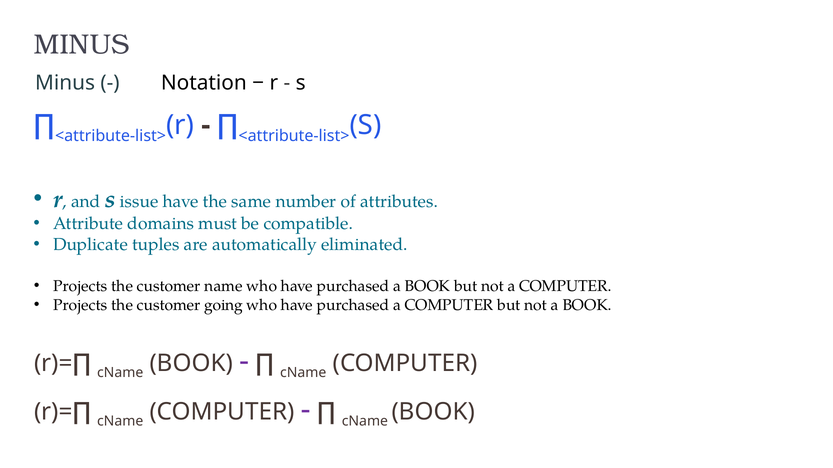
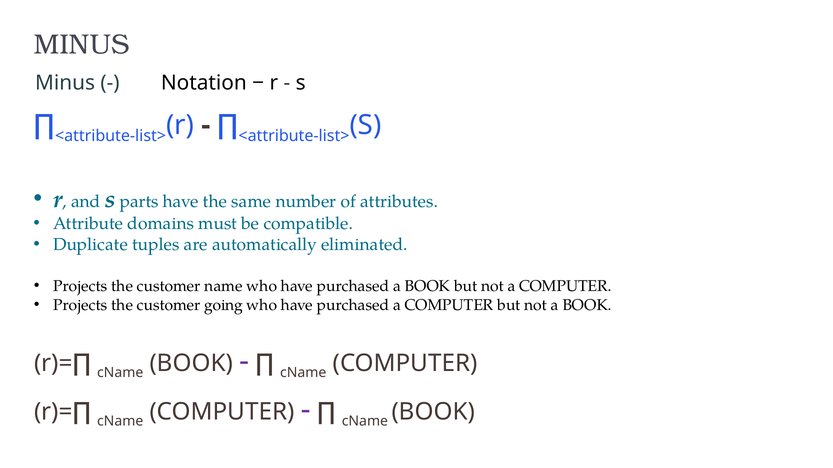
issue: issue -> parts (139, 202)
